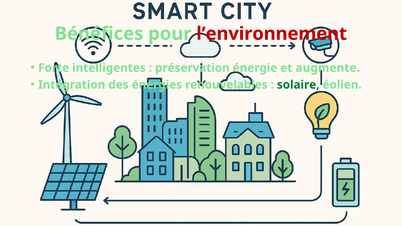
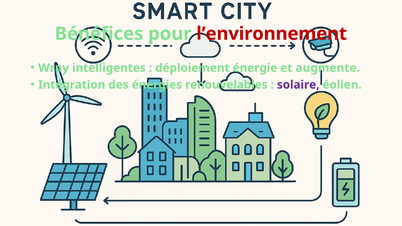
Forte: Forte -> Wray (54, 68)
préservation: préservation -> déploiement (192, 68)
solaire colour: green -> purple (298, 85)
